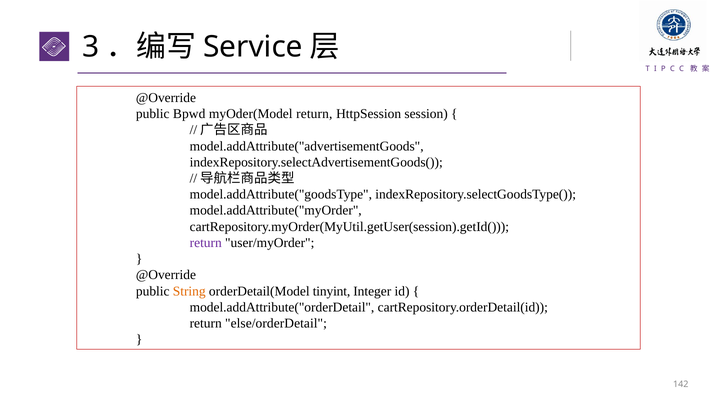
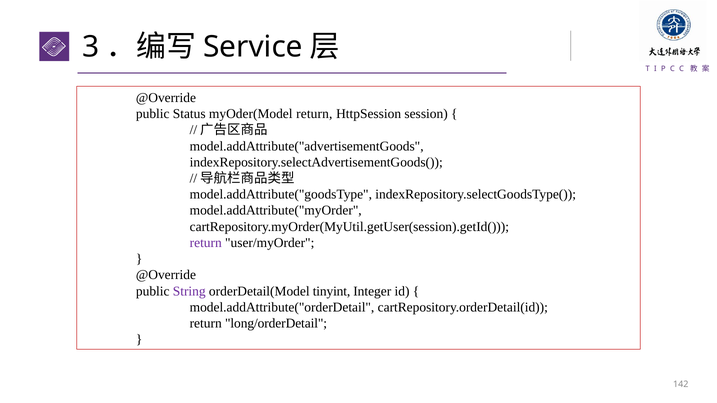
Bpwd: Bpwd -> Status (189, 114)
String colour: orange -> purple (189, 291)
else/orderDetail: else/orderDetail -> long/orderDetail (276, 324)
